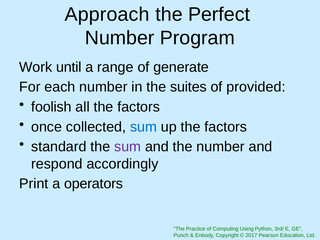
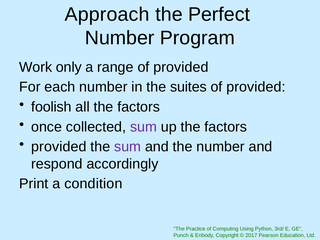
until: until -> only (69, 67)
range of generate: generate -> provided (181, 67)
sum colour: blue -> purple (143, 127)
standard: standard -> provided (59, 147)
operators: operators -> condition (93, 184)
